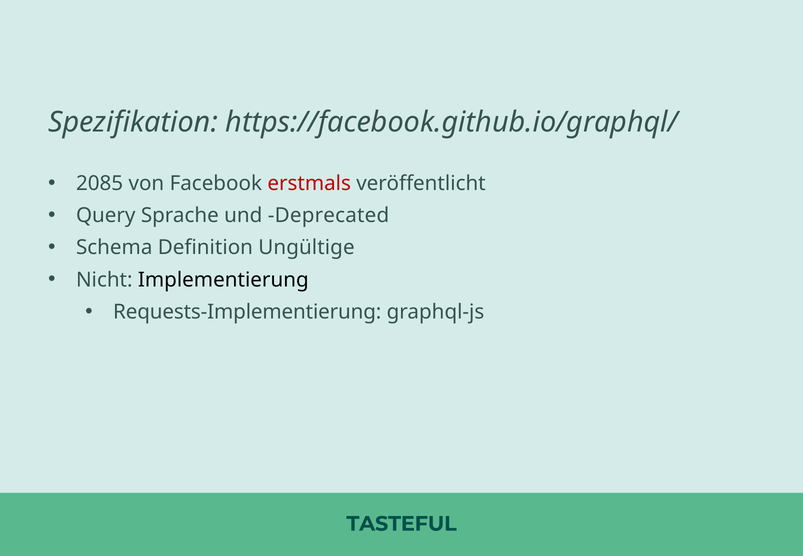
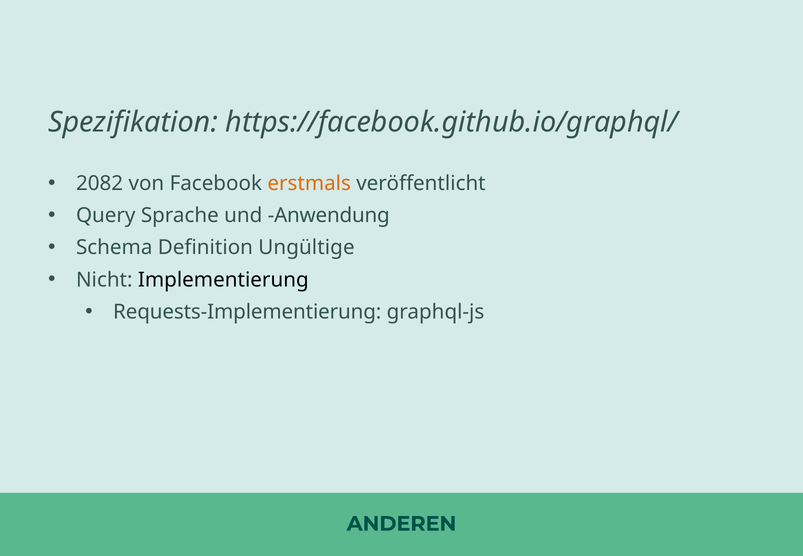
2085: 2085 -> 2082 (100, 183)
erstmals colour: red -> orange (309, 183)
Deprecated: Deprecated -> Anwendung (329, 216)
TASTEFUL: TASTEFUL -> ANDEREN (402, 524)
